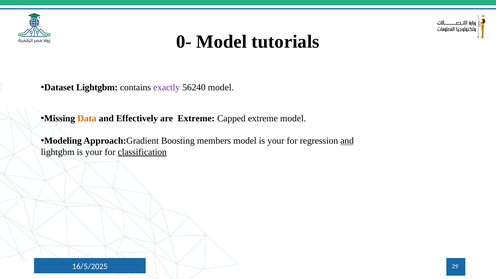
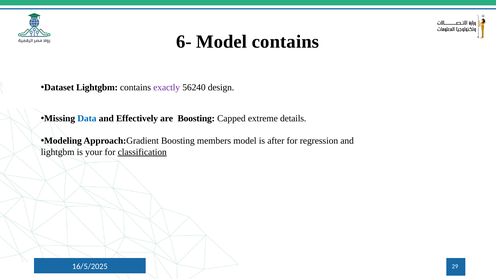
0-: 0- -> 6- (184, 42)
Model tutorials: tutorials -> contains (285, 42)
56240 model: model -> design (221, 87)
Data colour: orange -> blue (87, 118)
are Extreme: Extreme -> Boosting (196, 118)
extreme model: model -> details (293, 118)
model is your: your -> after (276, 141)
and underline: present -> none (347, 141)
